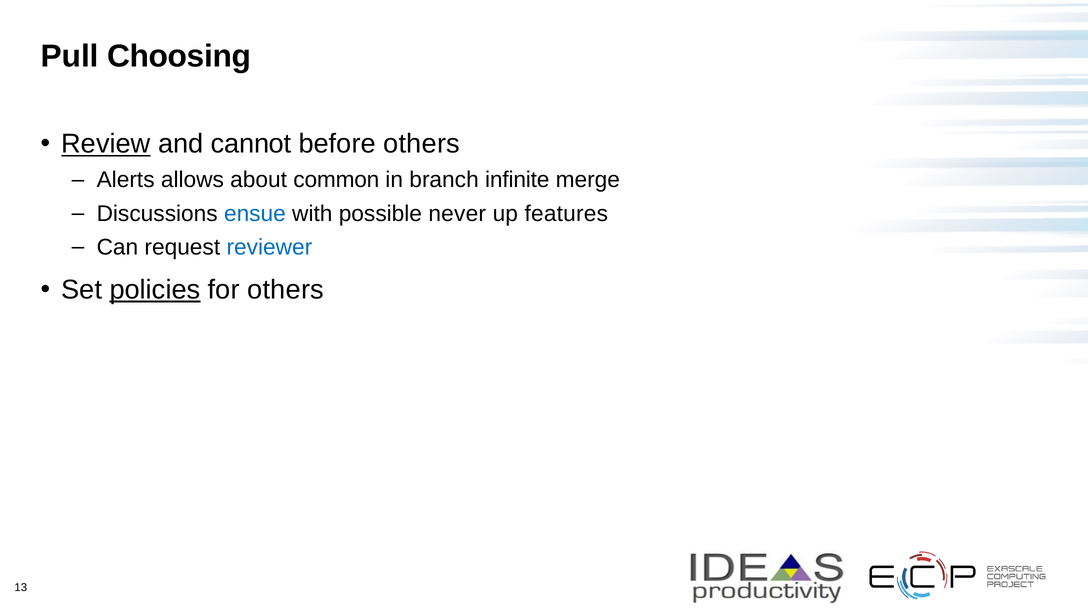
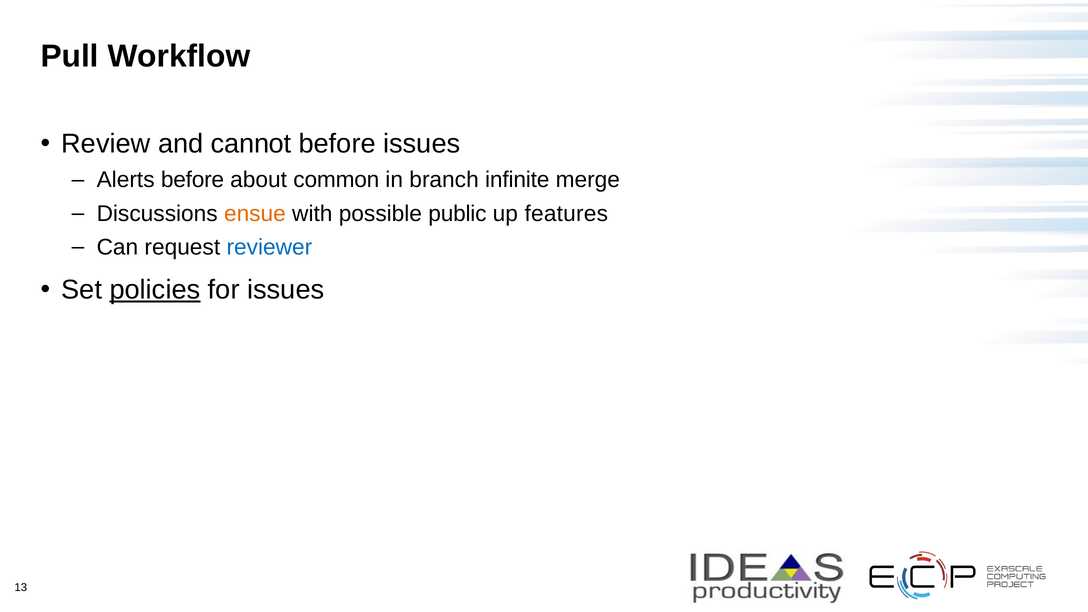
Choosing: Choosing -> Workflow (179, 56)
Review underline: present -> none (106, 144)
before others: others -> issues (422, 144)
Alerts allows: allows -> before (193, 180)
ensue colour: blue -> orange (255, 214)
never: never -> public (457, 214)
for others: others -> issues (286, 290)
